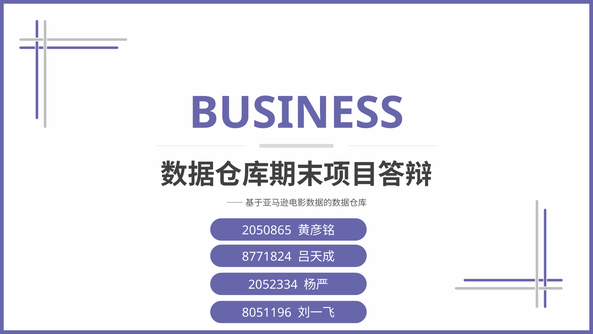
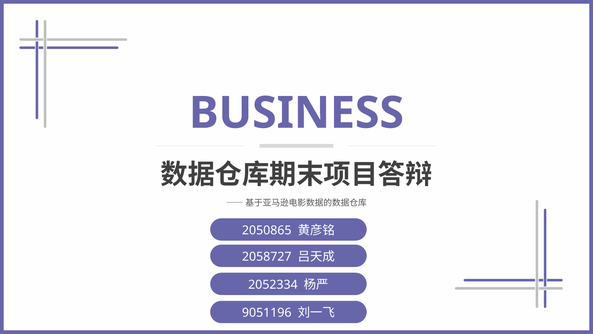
8771824: 8771824 -> 2058727 (267, 256)
8051196: 8051196 -> 9051196 (267, 312)
